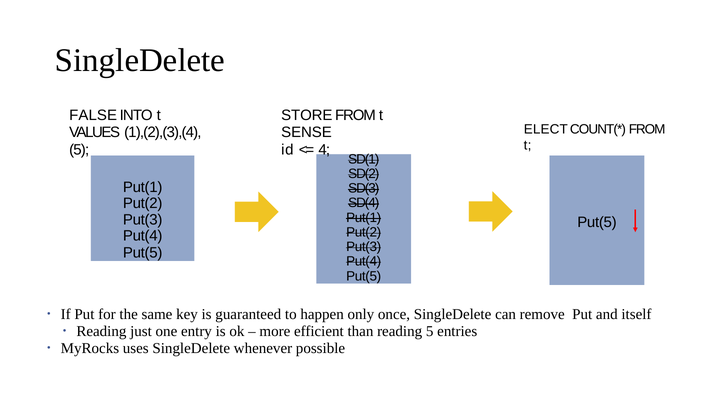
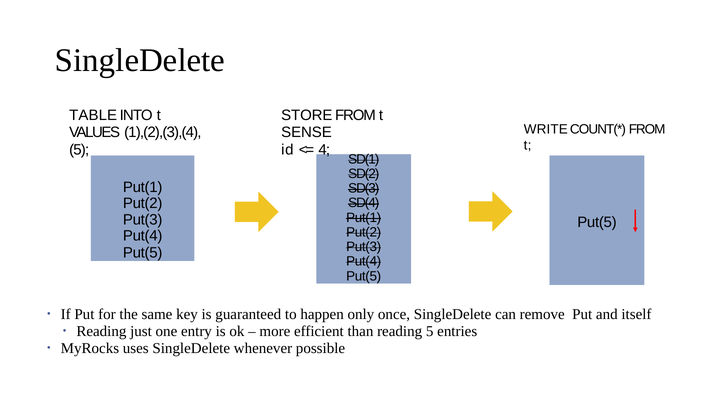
FALSE: FALSE -> TABLE (93, 115)
ELECT: ELECT -> WRITE (546, 129)
